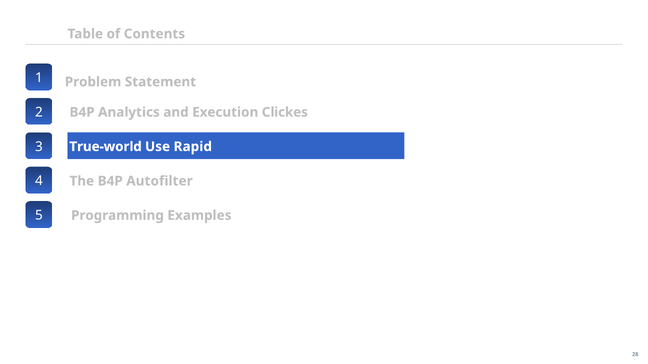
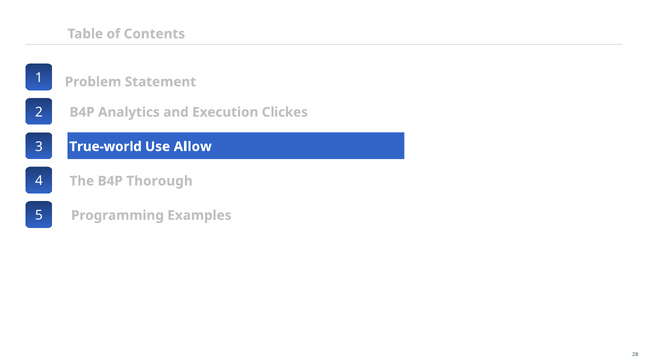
Rapid: Rapid -> Allow (193, 147)
Autofilter: Autofilter -> Thorough (159, 181)
